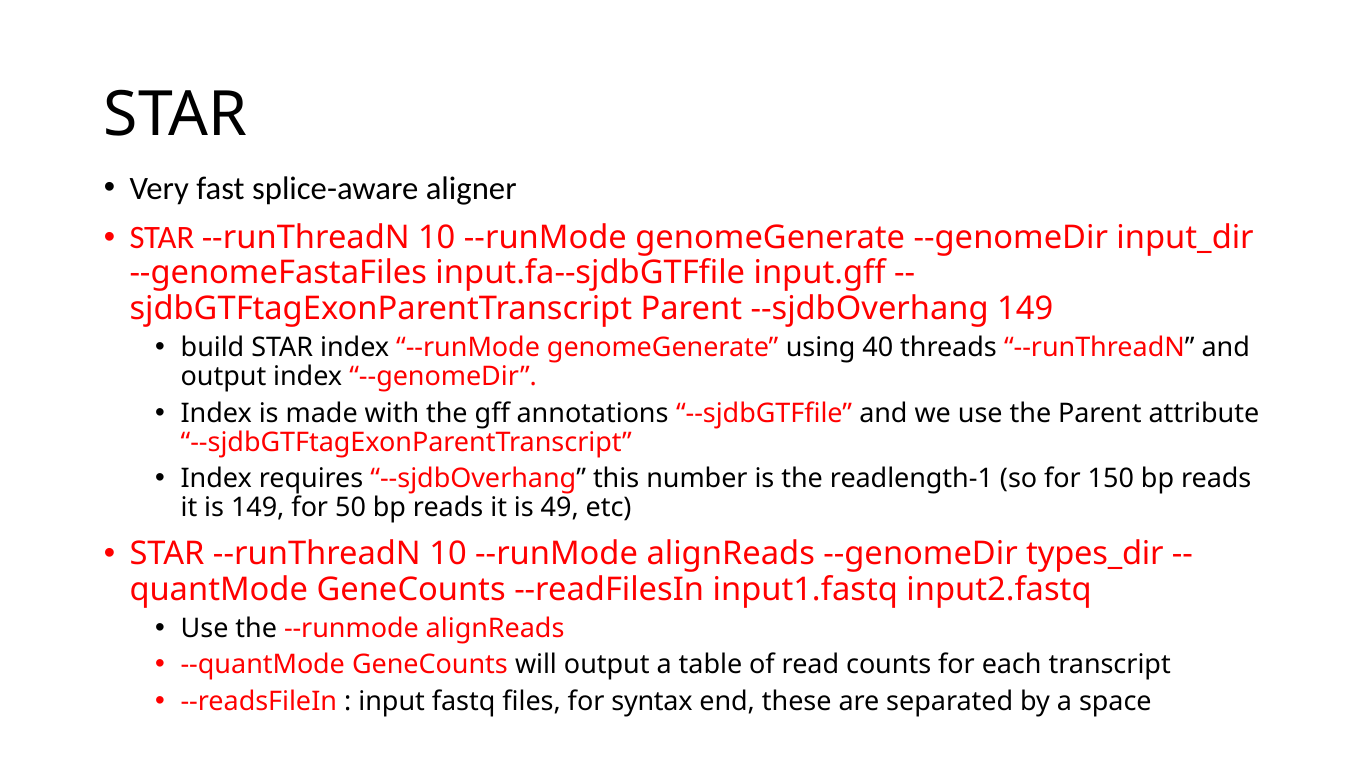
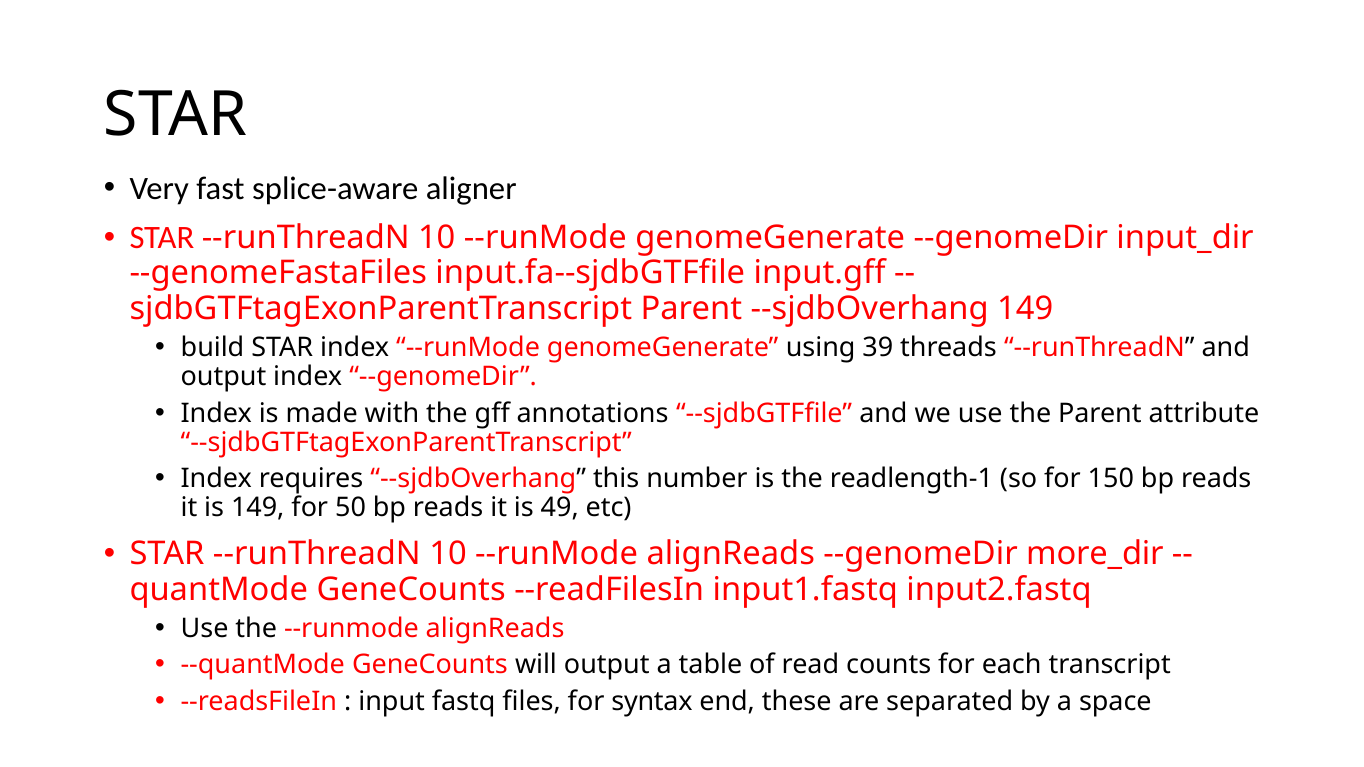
40: 40 -> 39 (878, 348)
types_dir: types_dir -> more_dir (1095, 554)
